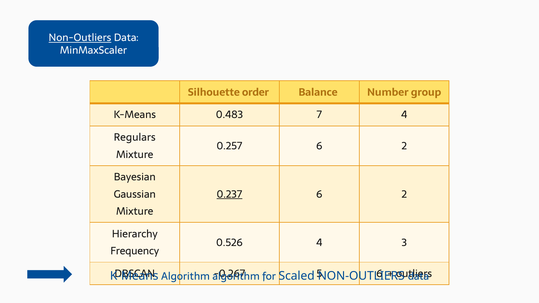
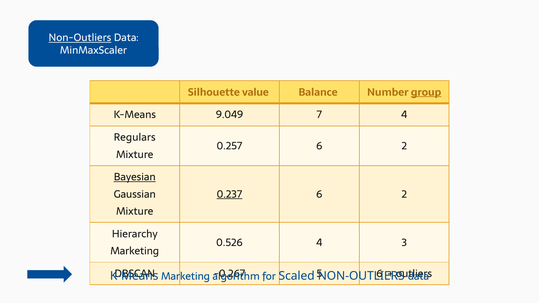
order: order -> value (255, 92)
group underline: none -> present (426, 92)
0.483: 0.483 -> 9.049 (229, 115)
Bayesian underline: none -> present (135, 177)
Frequency: Frequency -> Marketing (135, 251)
Algorithm: Algorithm -> Marketing (186, 277)
